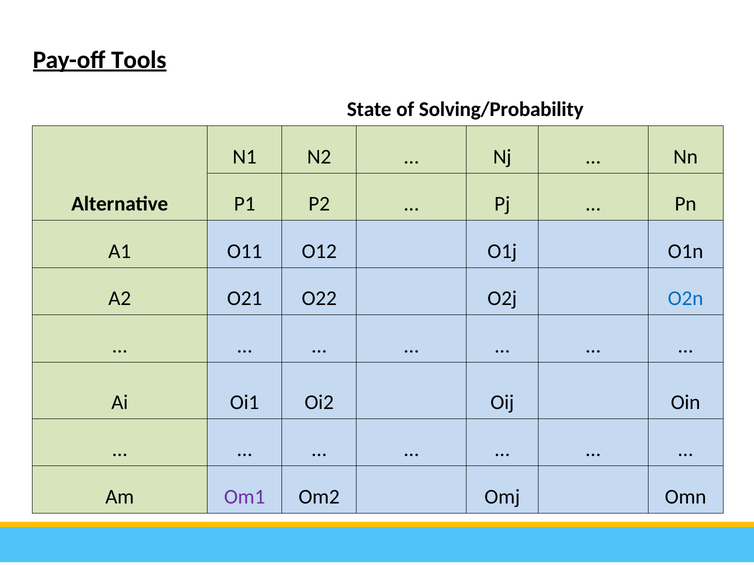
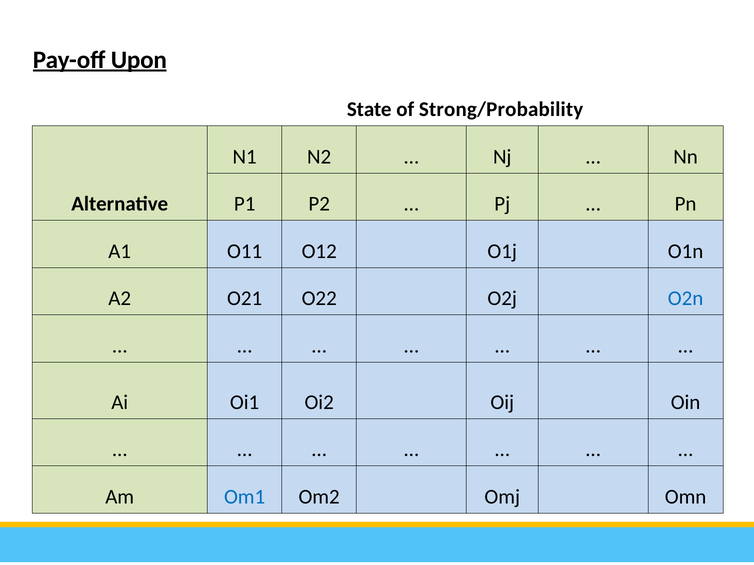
Tools: Tools -> Upon (139, 60)
Solving/Probability: Solving/Probability -> Strong/Probability (501, 110)
Om1 colour: purple -> blue (245, 497)
